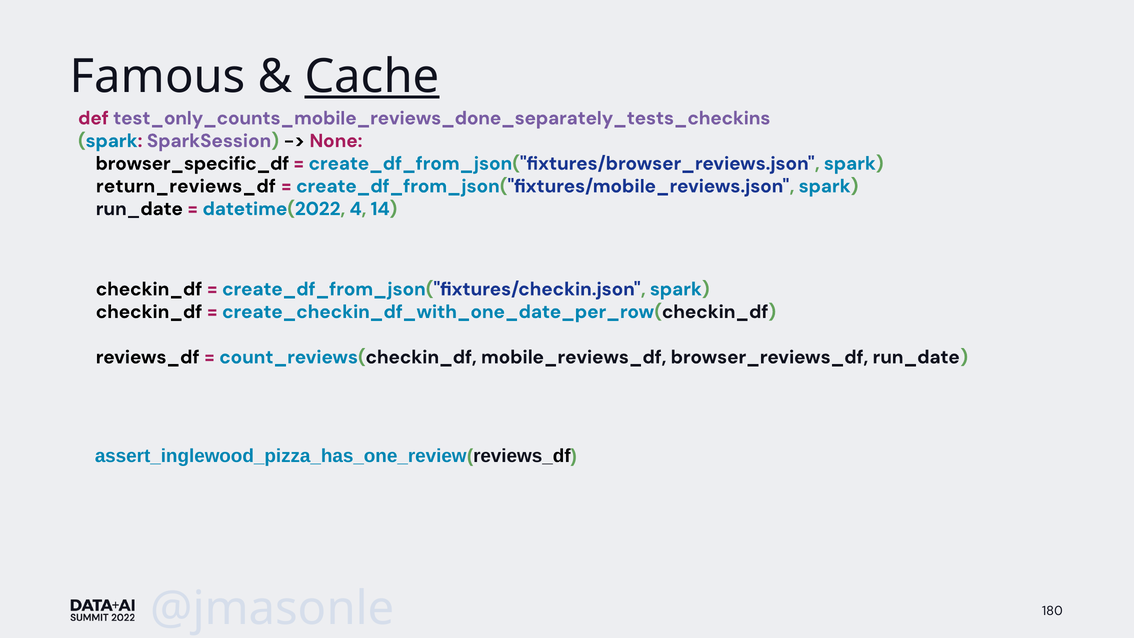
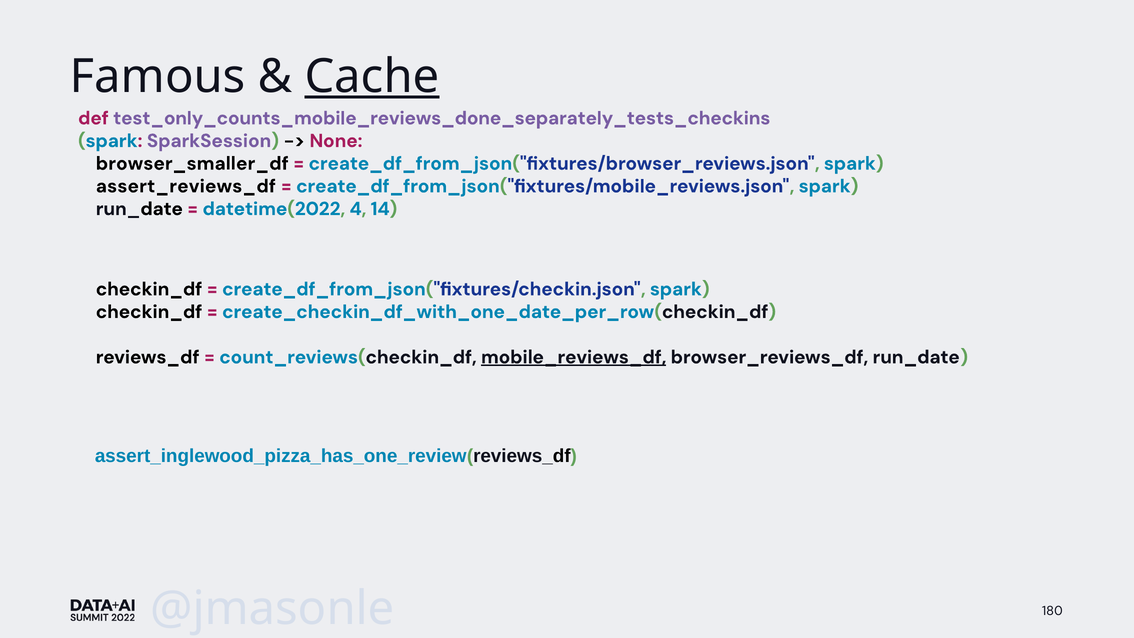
browser_specific_df: browser_specific_df -> browser_smaller_df (192, 163)
return_reviews_df: return_reviews_df -> assert_reviews_df (186, 186)
mobile_reviews_df underline: none -> present (574, 357)
